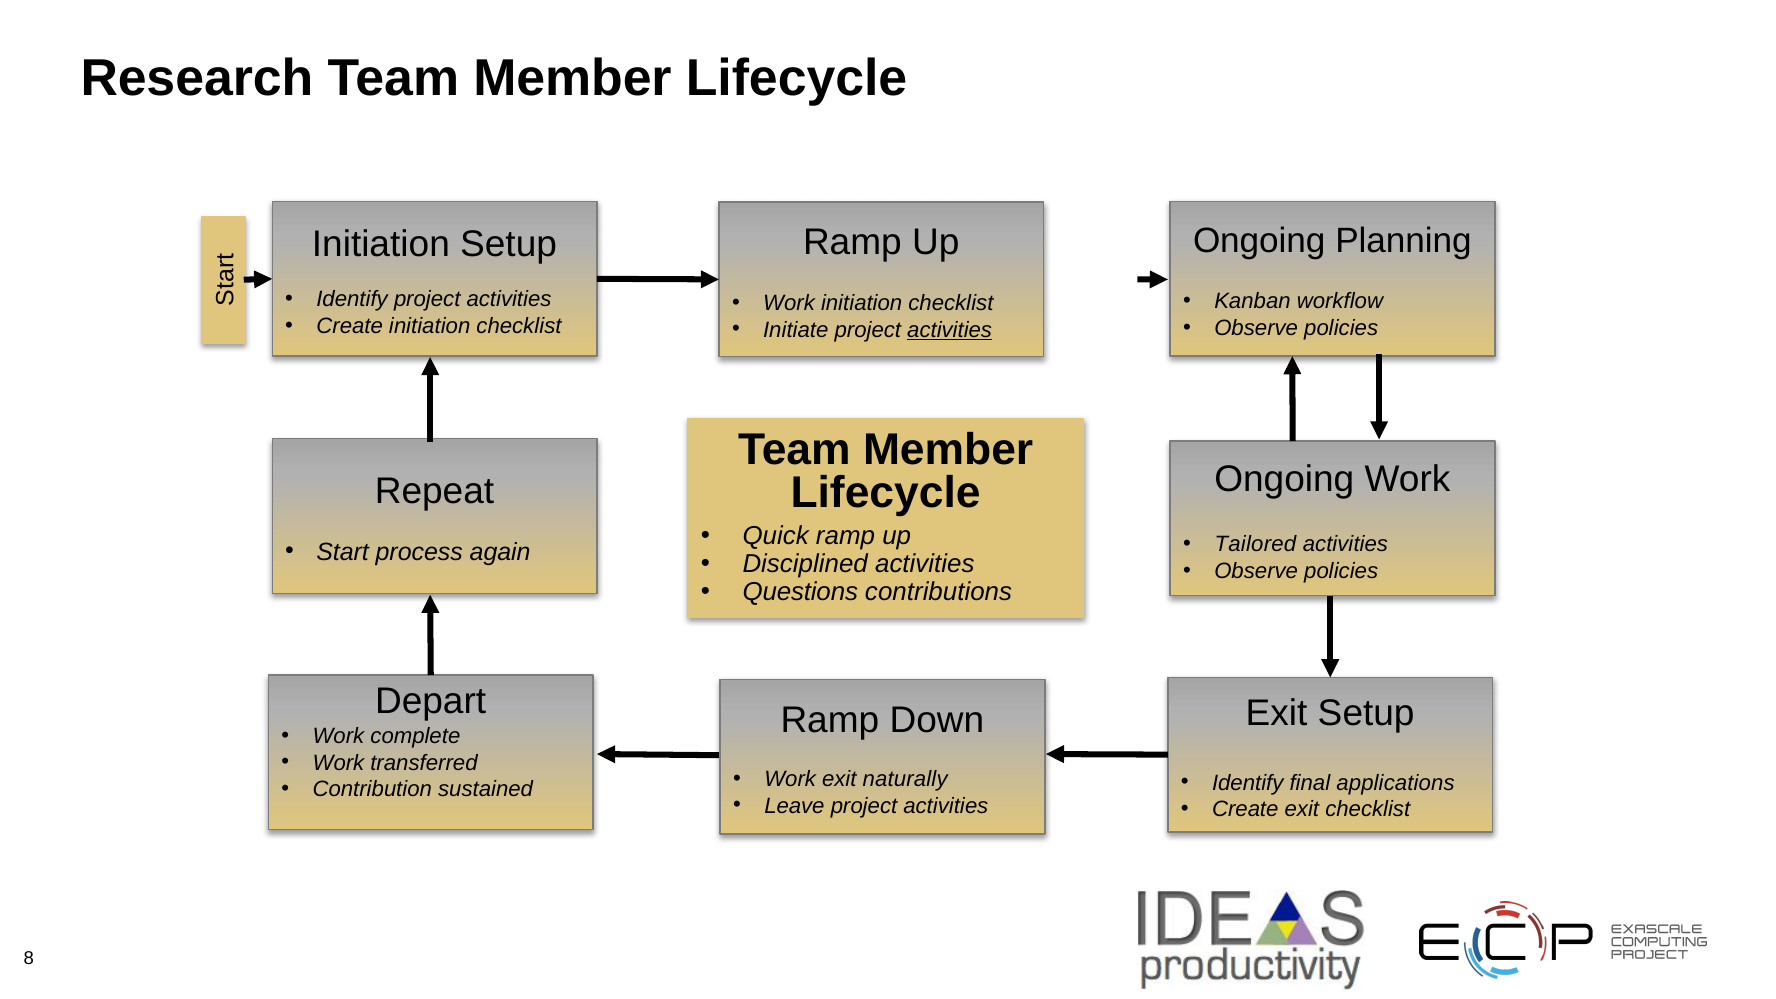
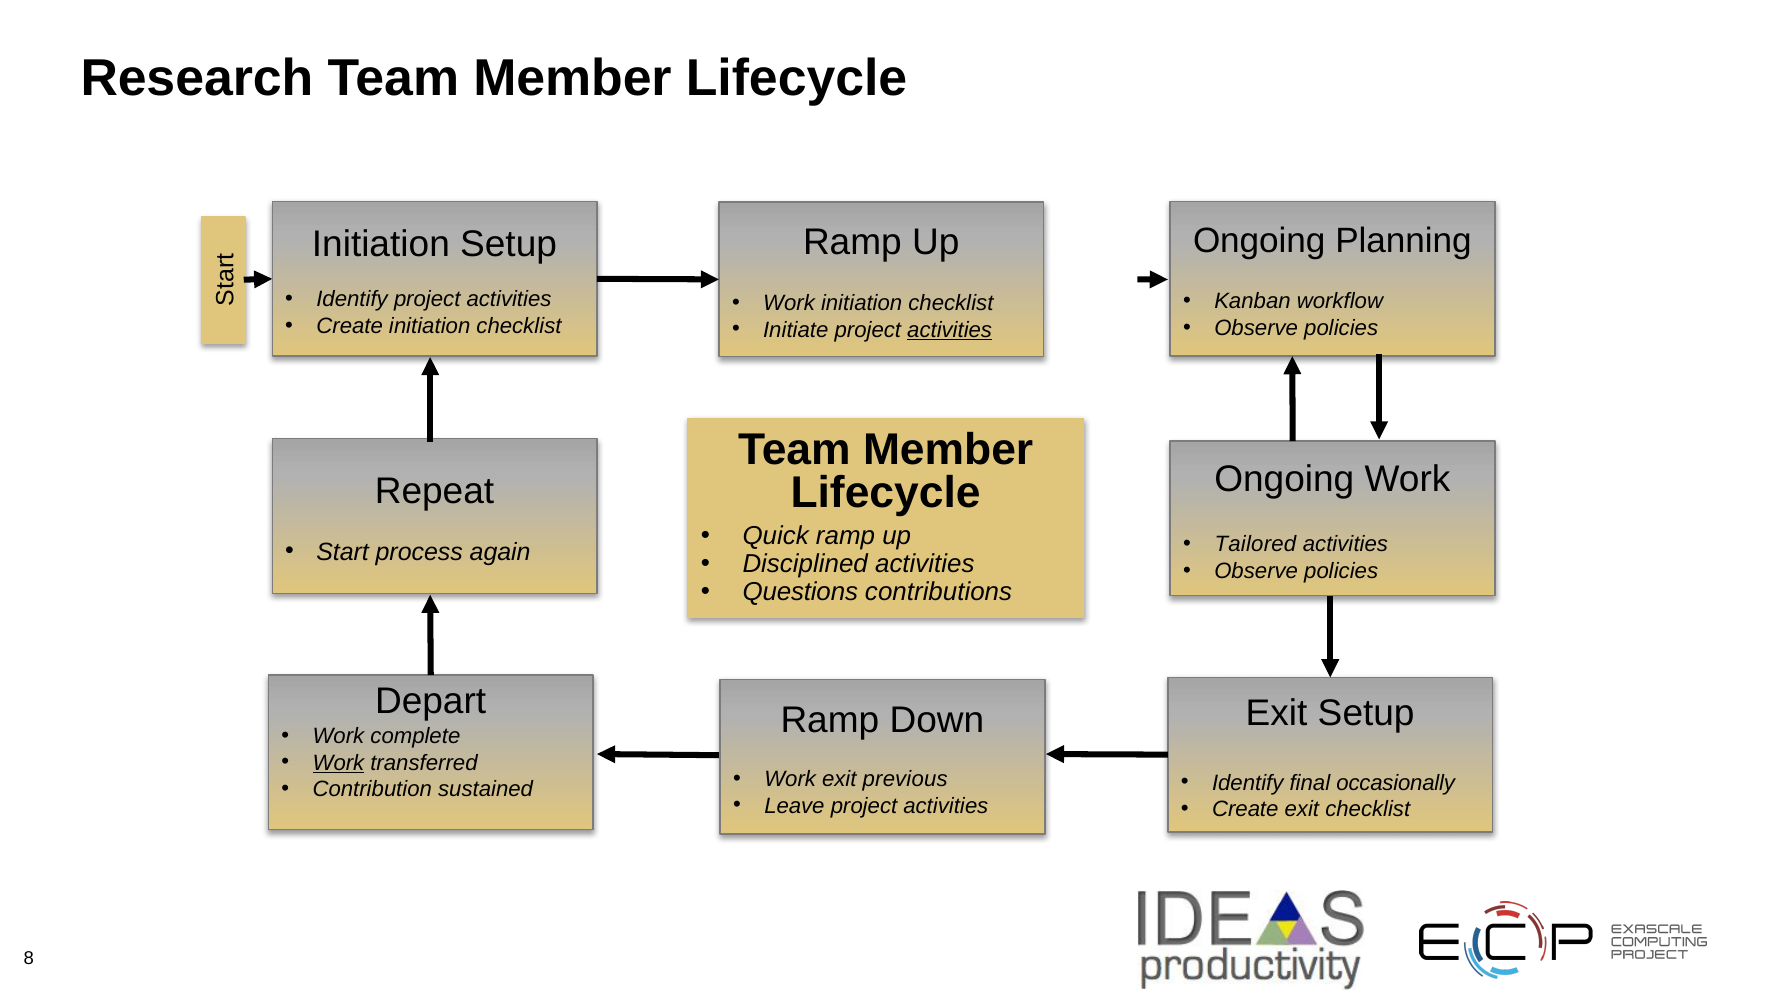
Work underline: none -> present (338, 763)
naturally: naturally -> previous (905, 779)
applications: applications -> occasionally (1396, 783)
